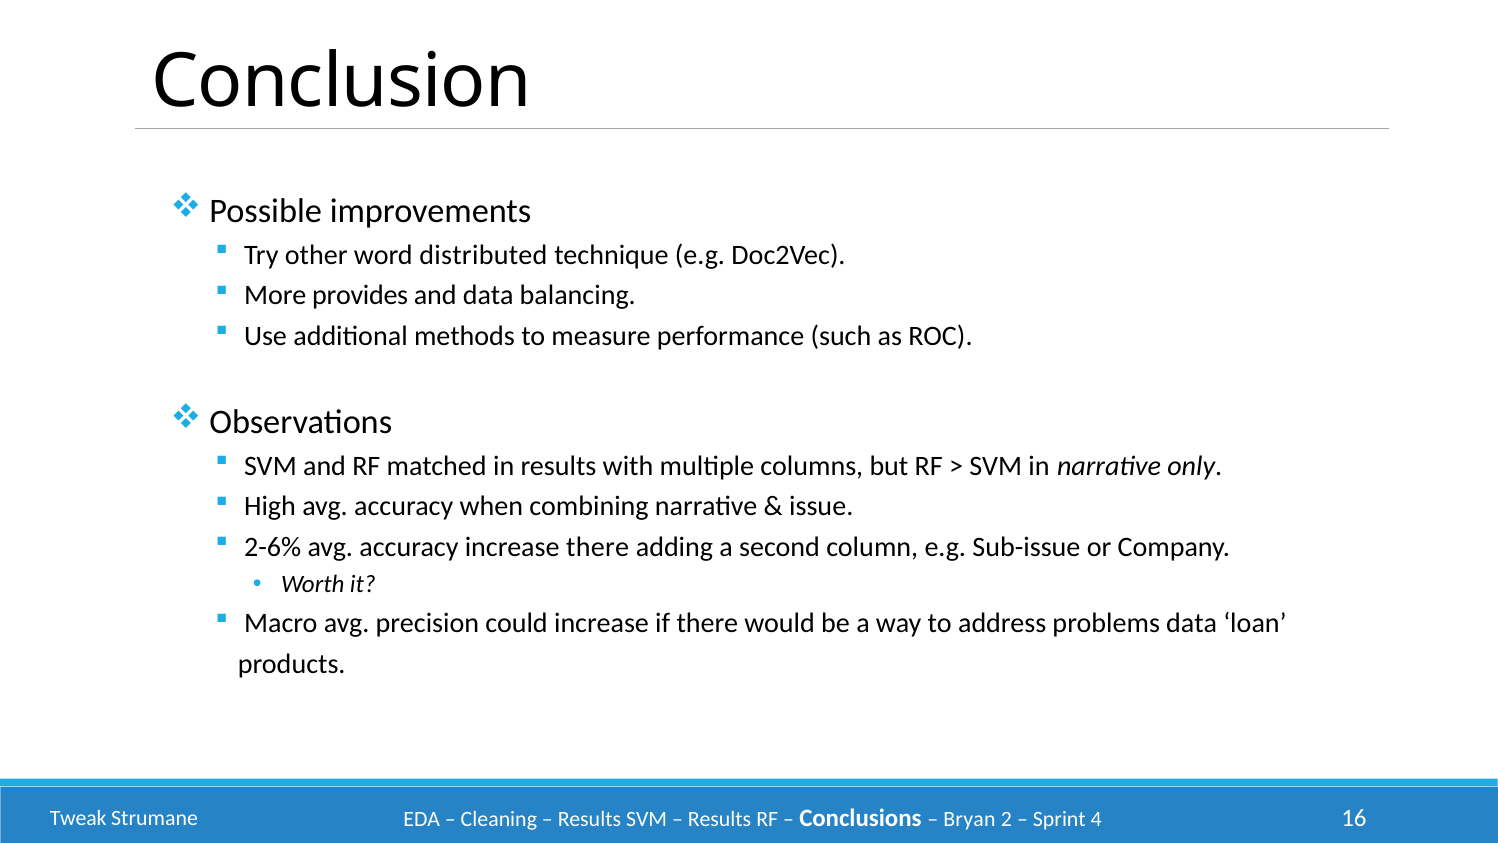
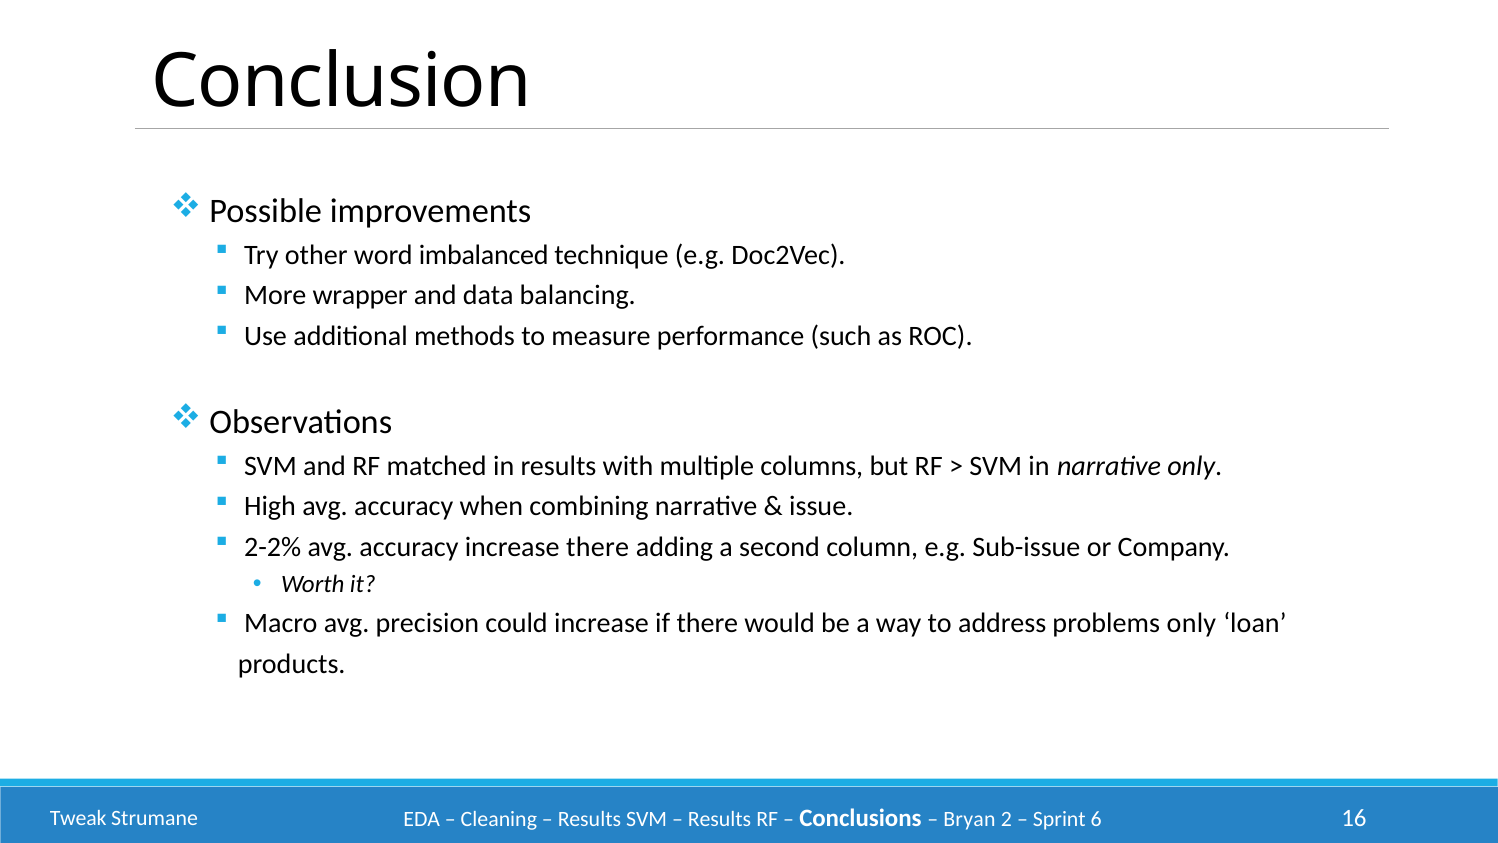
distributed: distributed -> imbalanced (484, 255)
provides: provides -> wrapper (360, 295)
2-6%: 2-6% -> 2-2% (273, 547)
problems data: data -> only (1191, 623)
4: 4 -> 6 (1096, 819)
